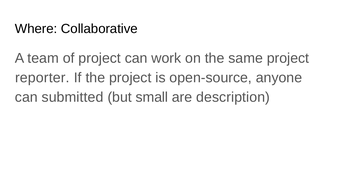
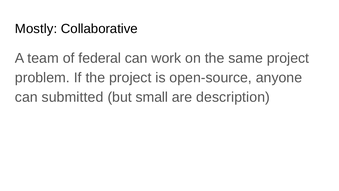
Where: Where -> Mostly (36, 29)
of project: project -> federal (100, 58)
reporter: reporter -> problem (42, 78)
